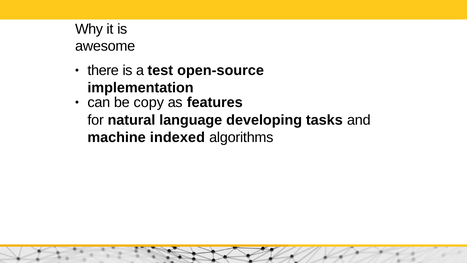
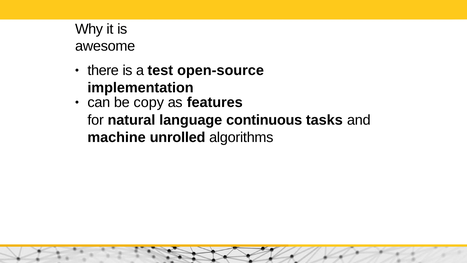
developing: developing -> continuous (264, 120)
indexed: indexed -> unrolled (178, 137)
